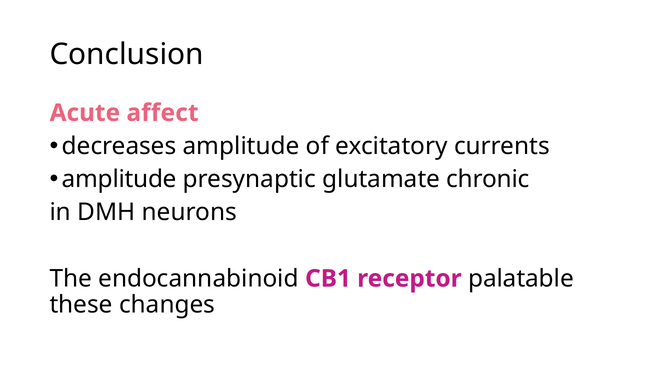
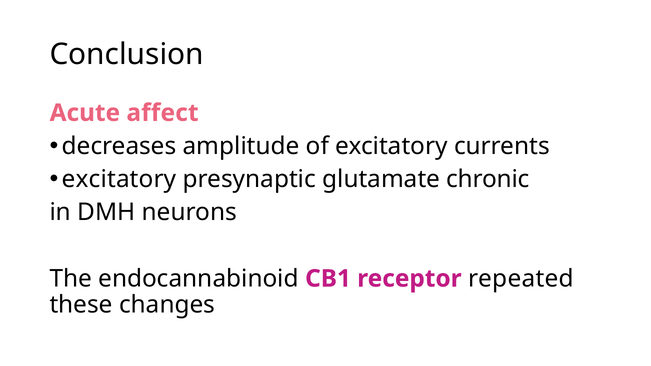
amplitude: amplitude -> excitatory (119, 179)
palatable: palatable -> repeated (521, 279)
